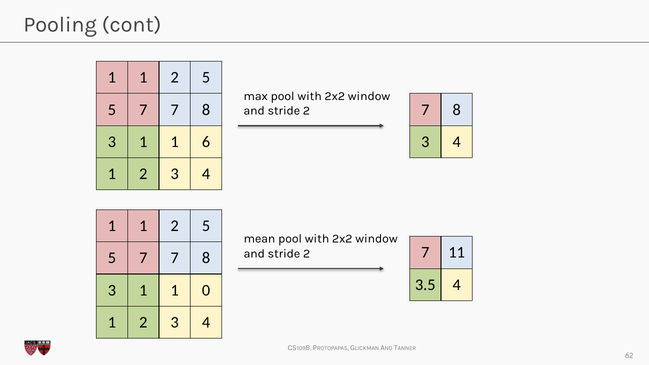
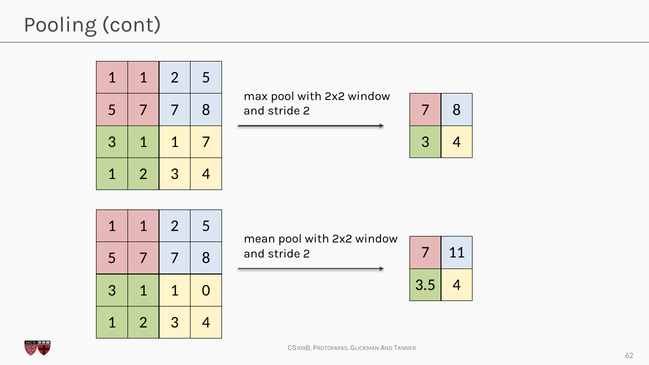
1 6: 6 -> 7 (206, 142)
